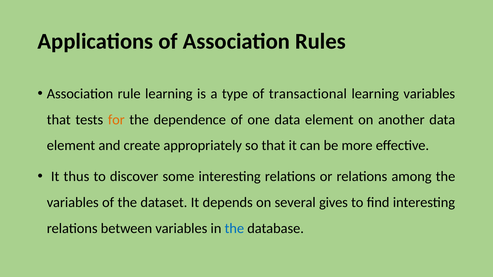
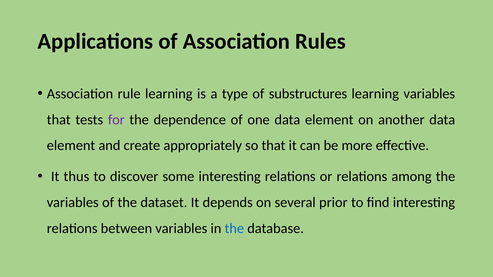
transactional: transactional -> substructures (308, 94)
for colour: orange -> purple (116, 120)
gives: gives -> prior (333, 203)
